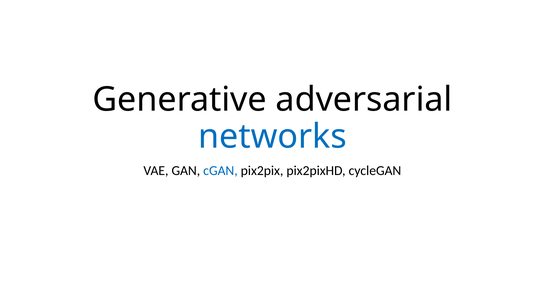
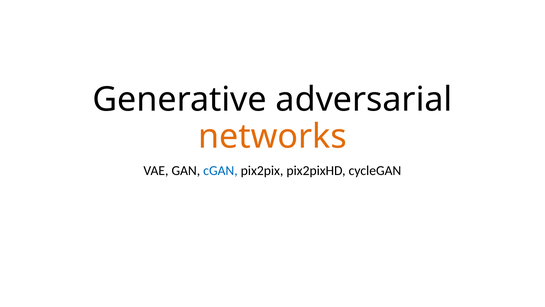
networks colour: blue -> orange (272, 136)
